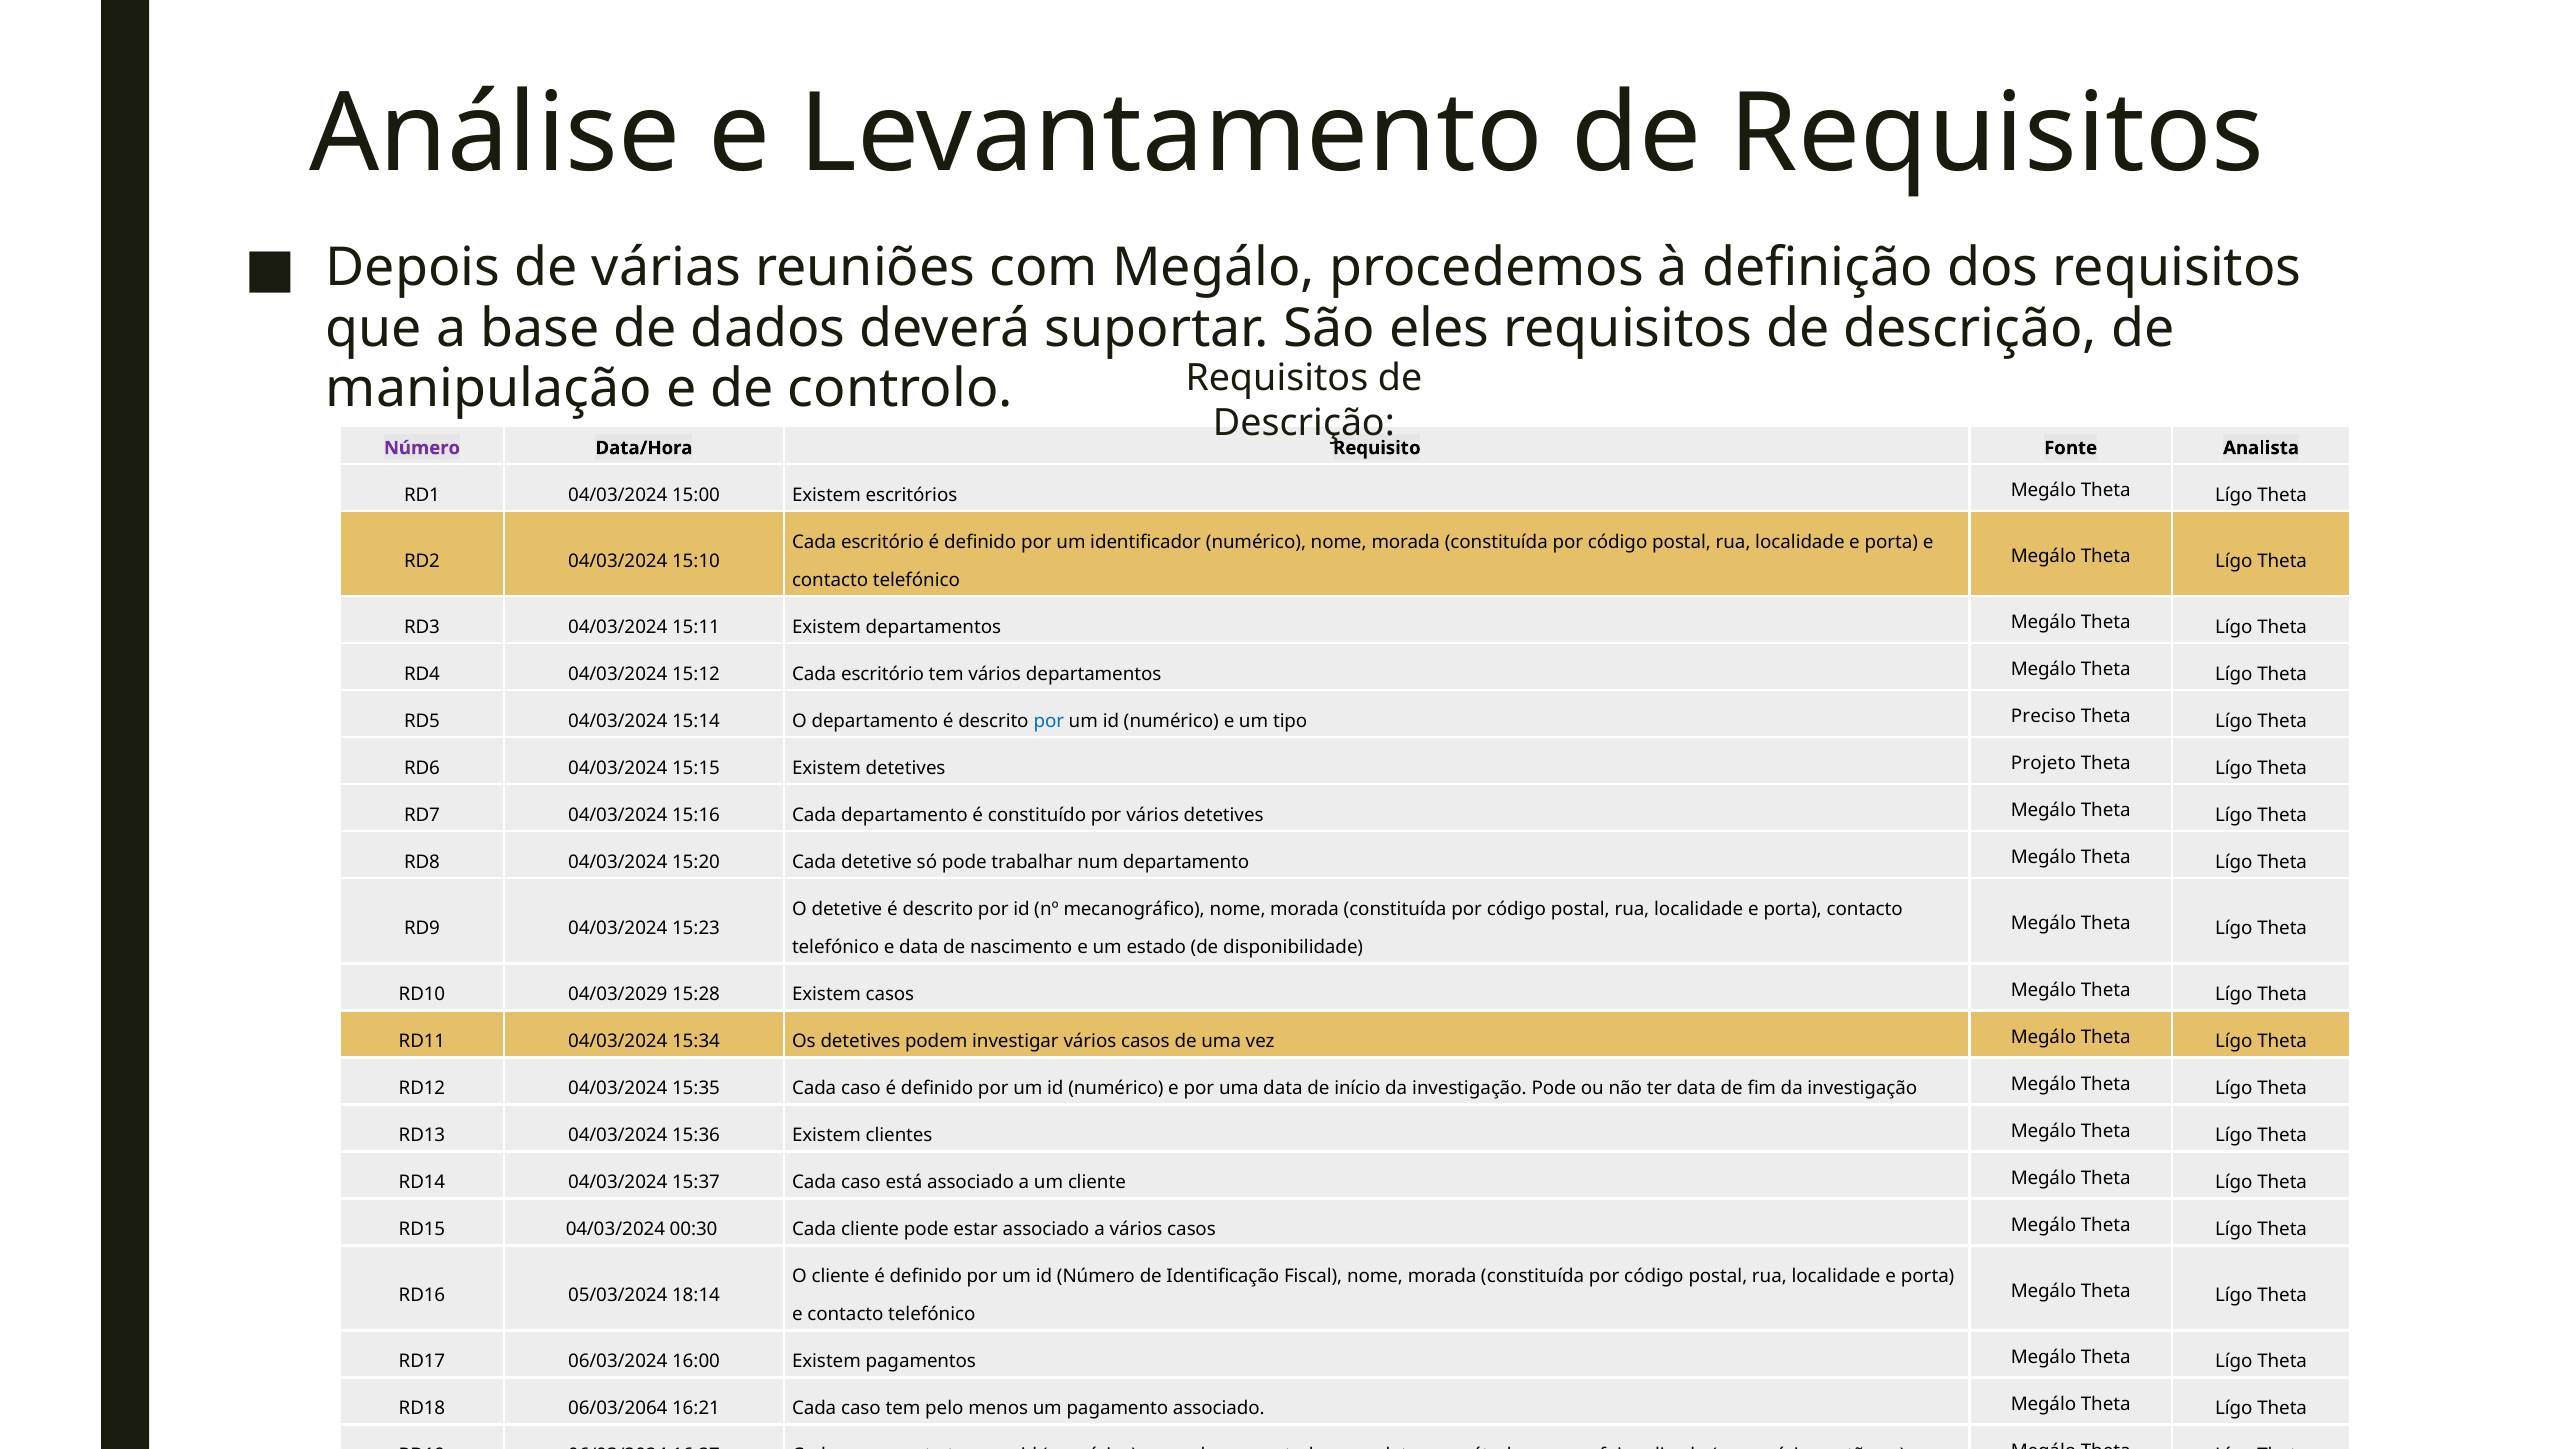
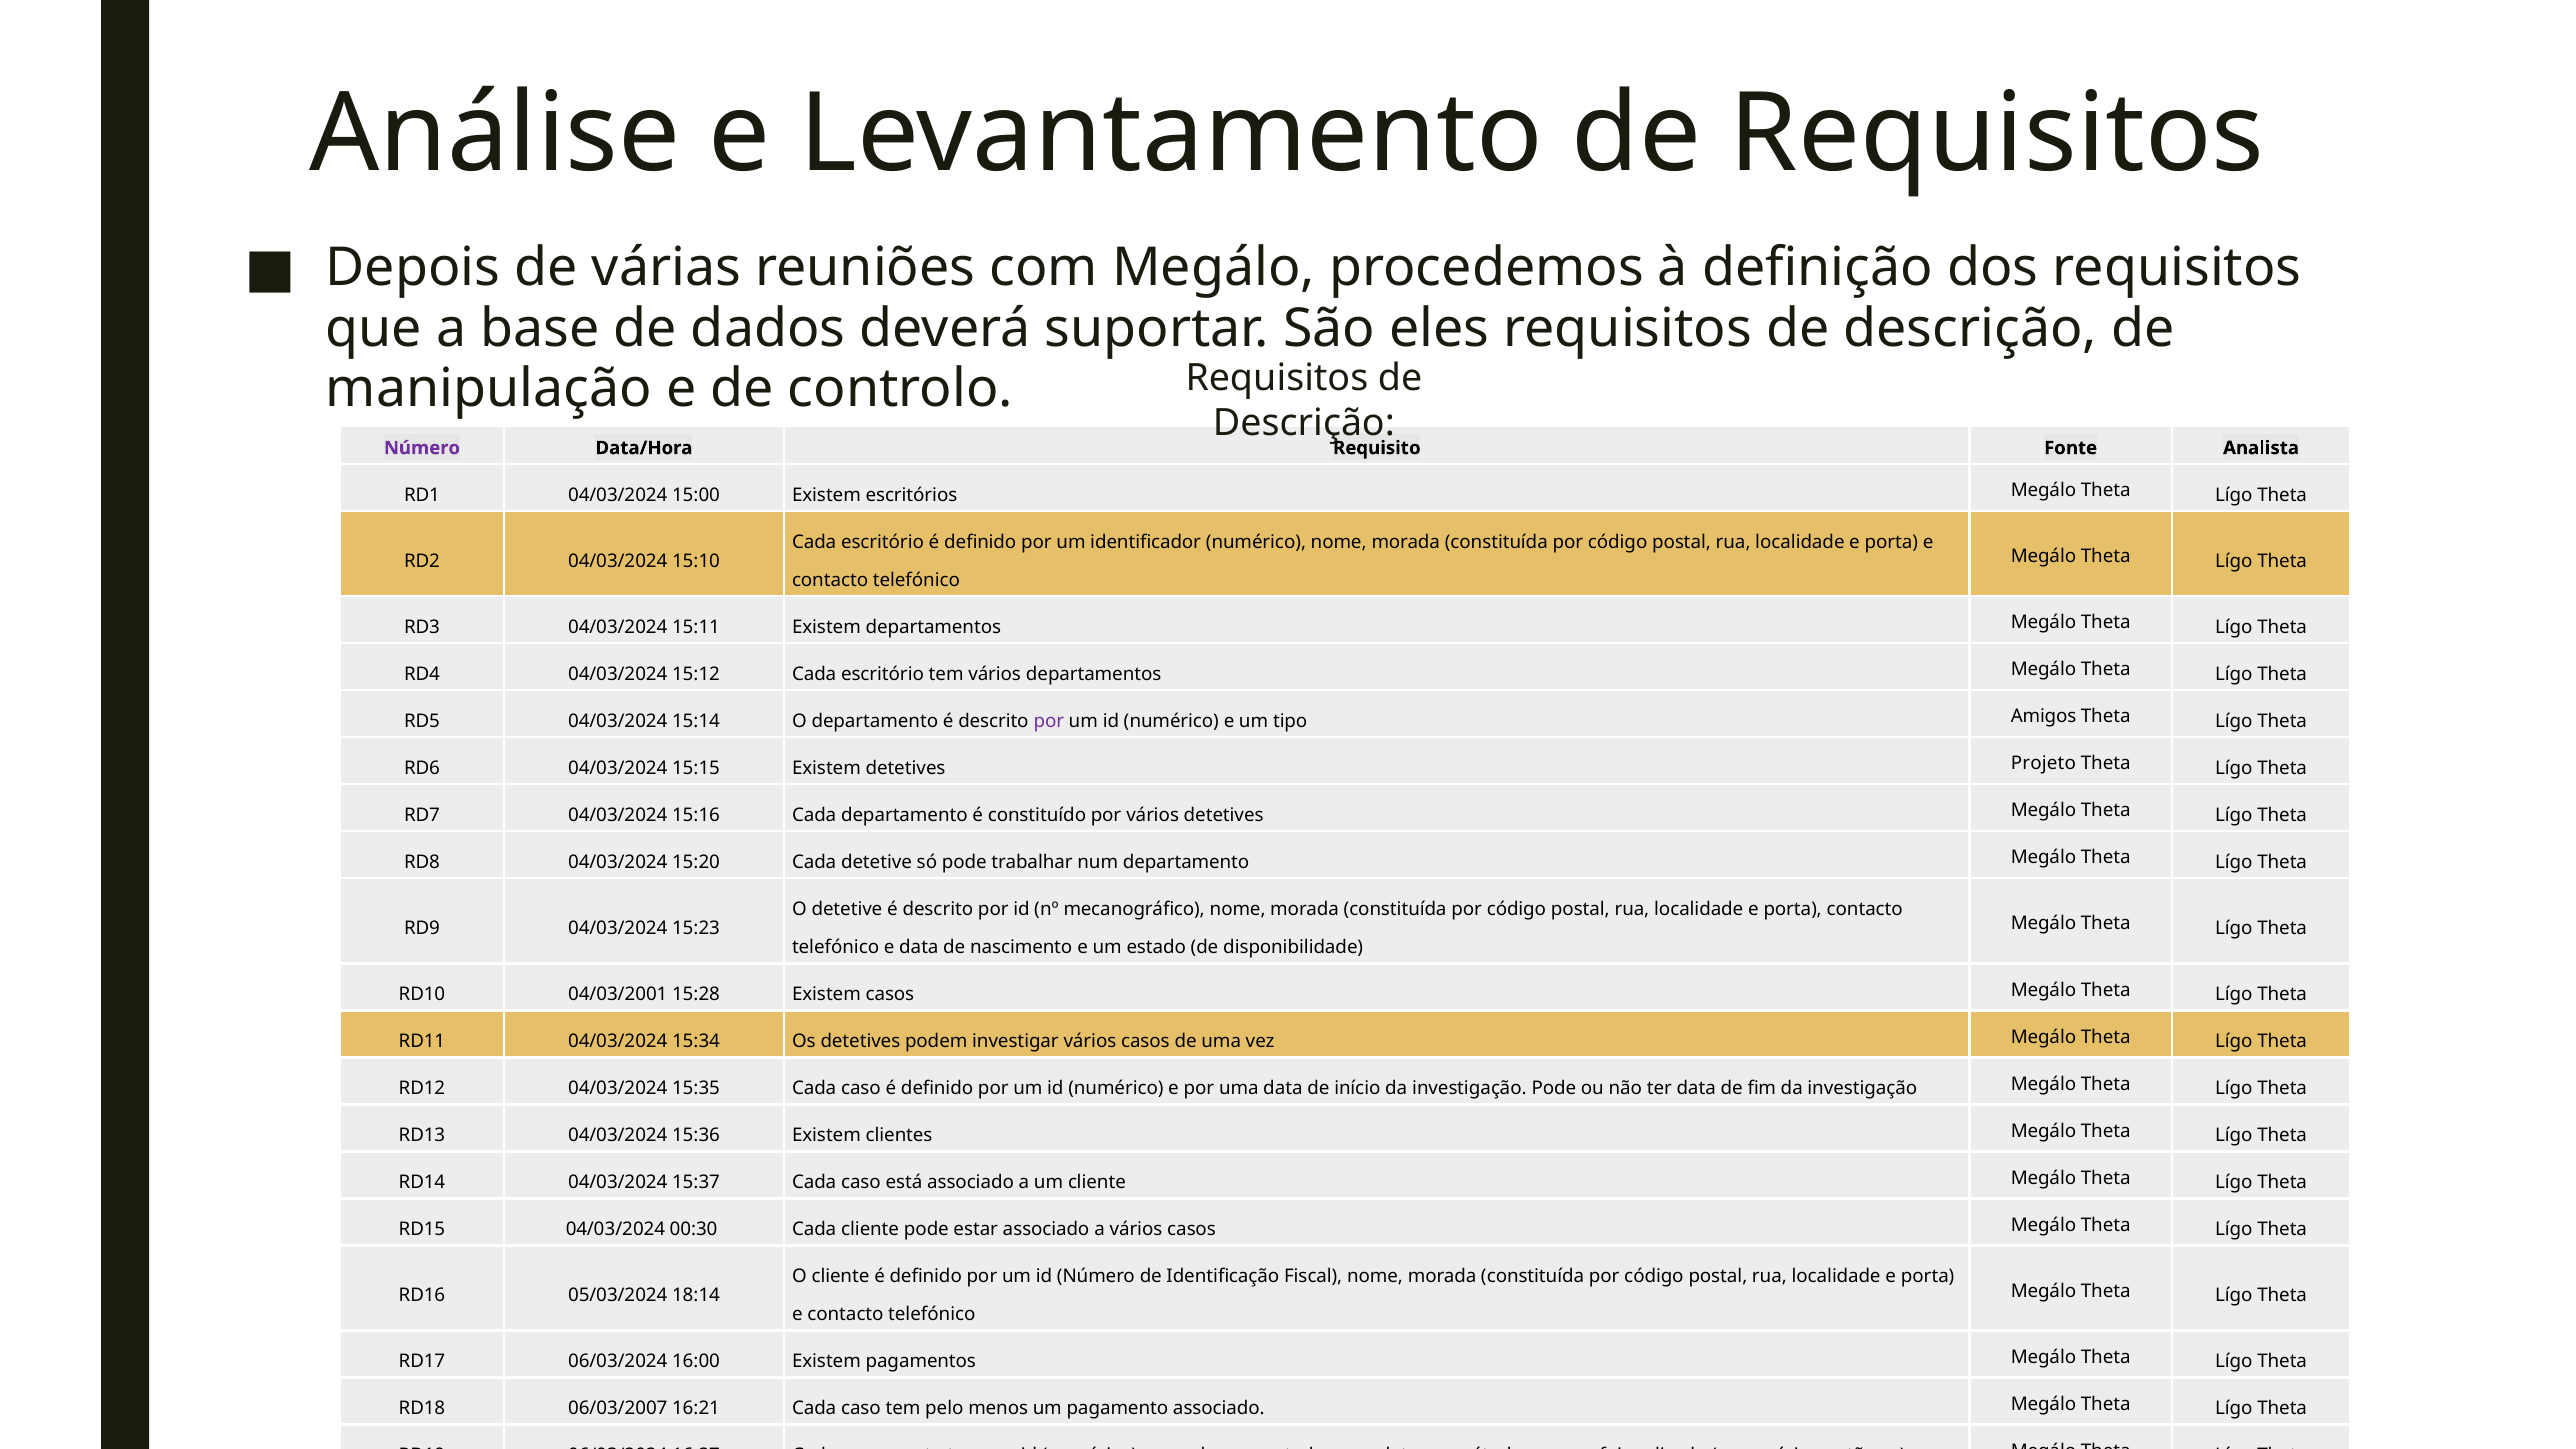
por colour: blue -> purple (1049, 721)
Preciso: Preciso -> Amigos (2044, 717)
04/03/2029: 04/03/2029 -> 04/03/2001 (618, 994)
06/03/2064: 06/03/2064 -> 06/03/2007 (618, 1408)
